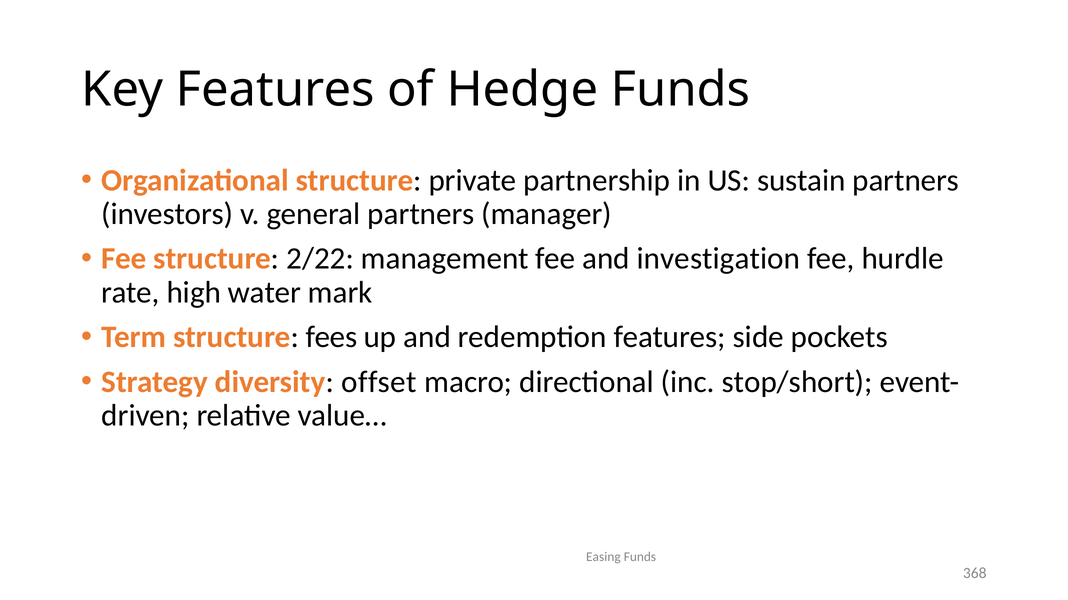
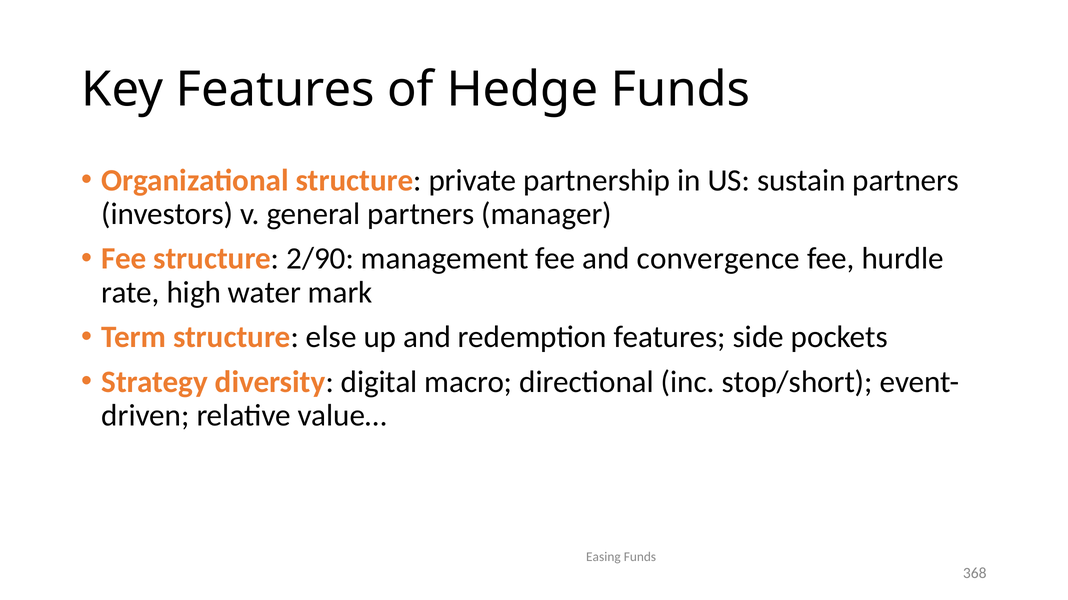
2/22: 2/22 -> 2/90 (320, 259)
investigation: investigation -> convergence (718, 259)
fees: fees -> else (331, 337)
offset: offset -> digital (379, 382)
